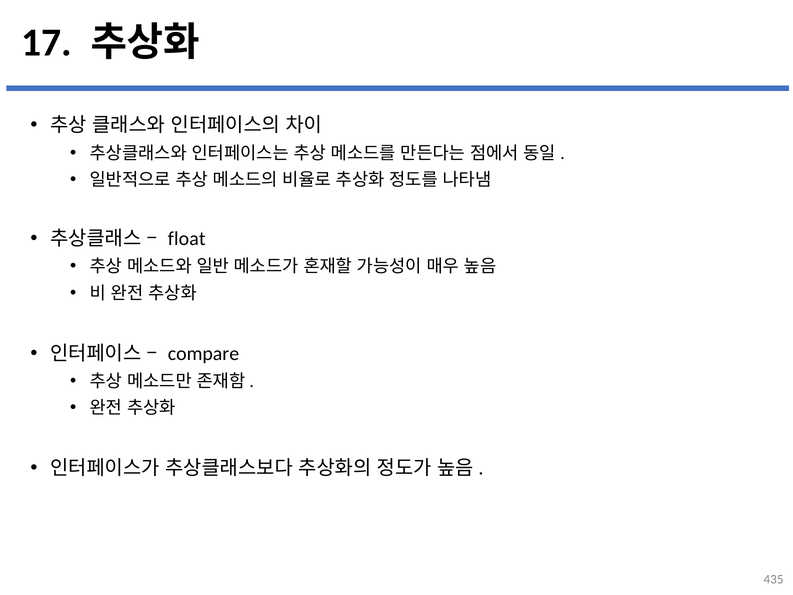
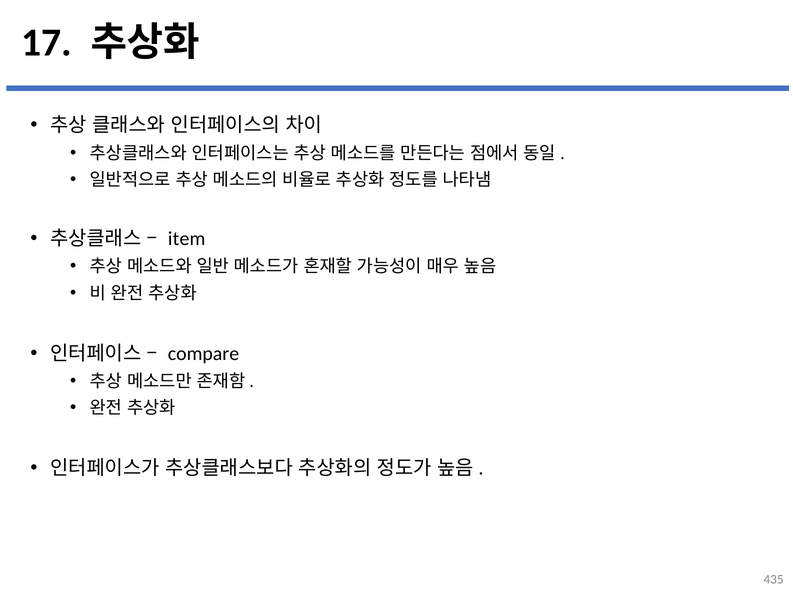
float: float -> item (187, 239)
